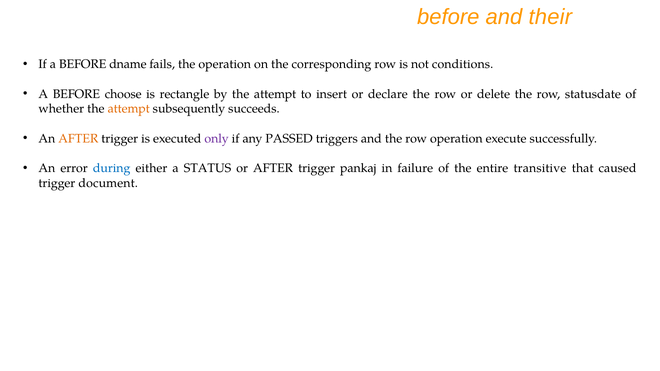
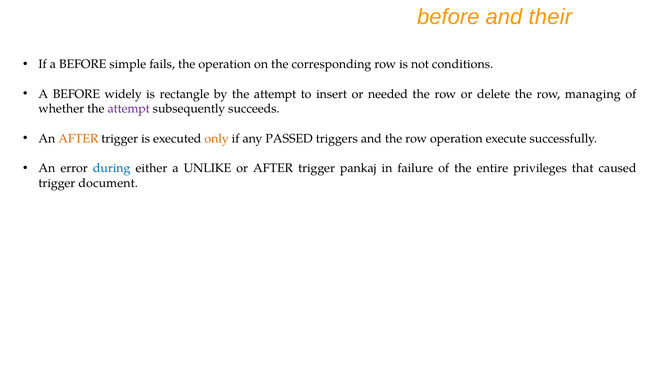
dname: dname -> simple (128, 64)
choose: choose -> widely (123, 94)
declare: declare -> needed (388, 94)
statusdate: statusdate -> managing (593, 94)
attempt colour: orange -> purple (129, 109)
only colour: purple -> orange (217, 139)
STATUS: STATUS -> UNLIKE (208, 168)
transitive: transitive -> privileges (540, 168)
